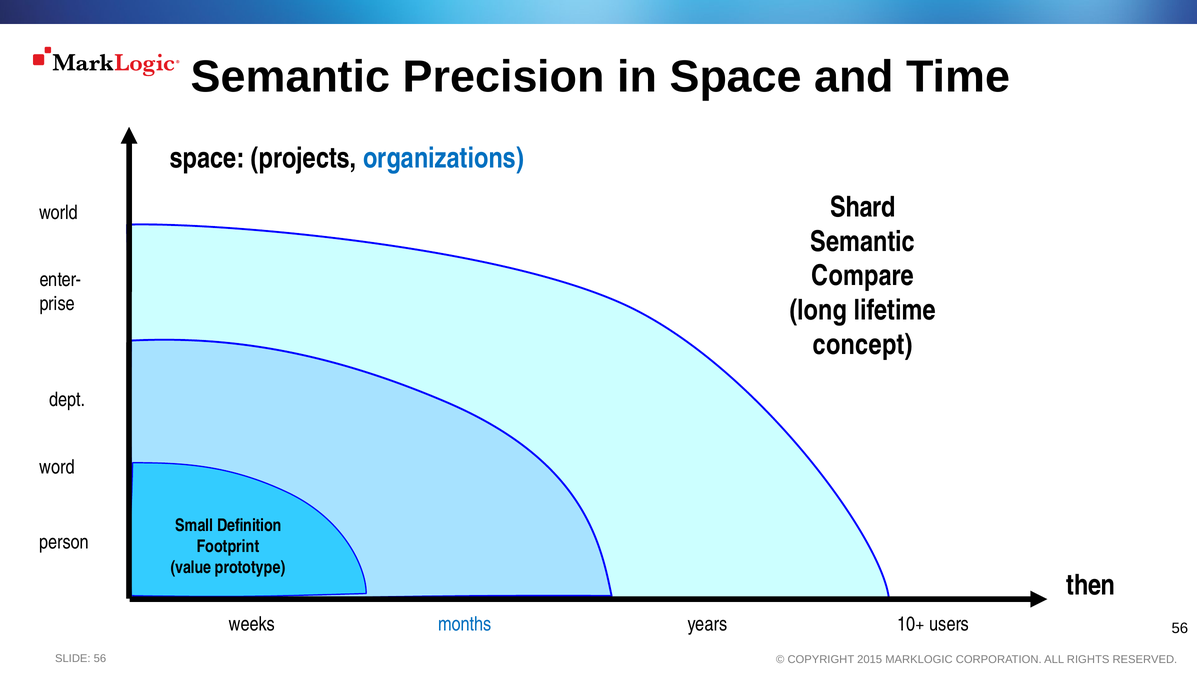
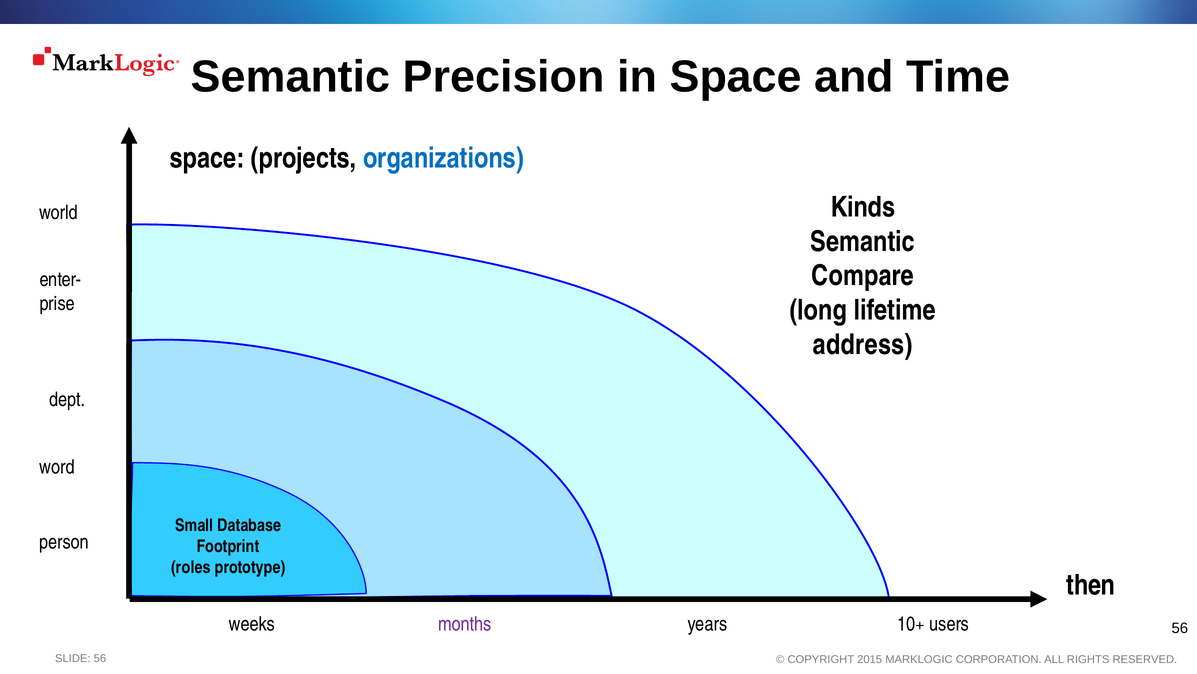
Shard: Shard -> Kinds (863, 207)
concept: concept -> address (863, 345)
Definition: Definition -> Database (249, 525)
value: value -> roles (191, 567)
months colour: blue -> purple (465, 624)
